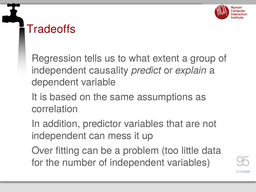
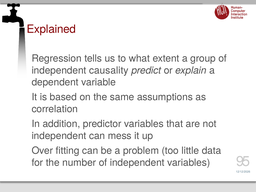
Tradeoffs: Tradeoffs -> Explained (51, 29)
